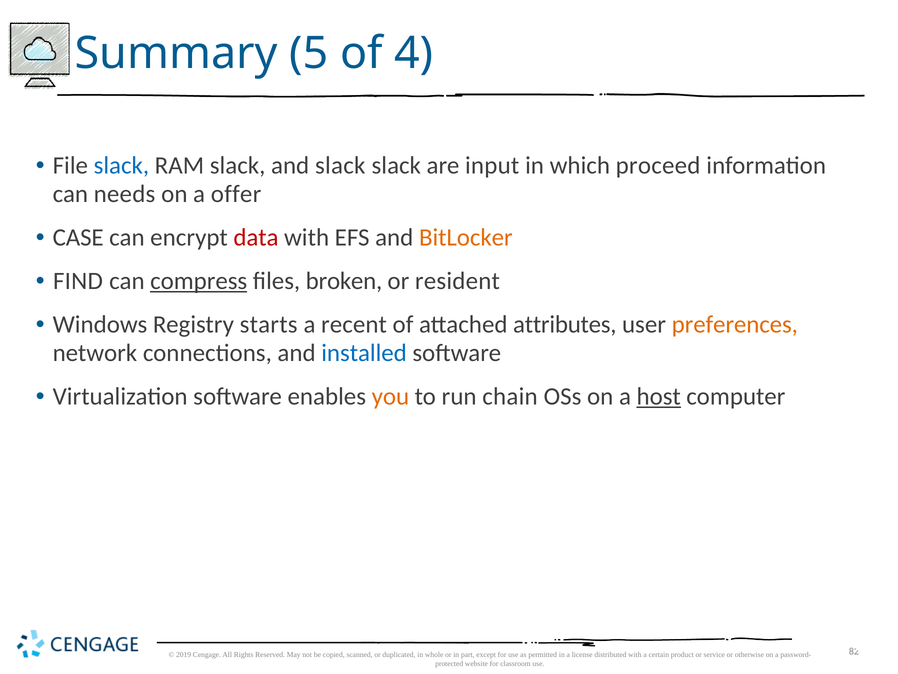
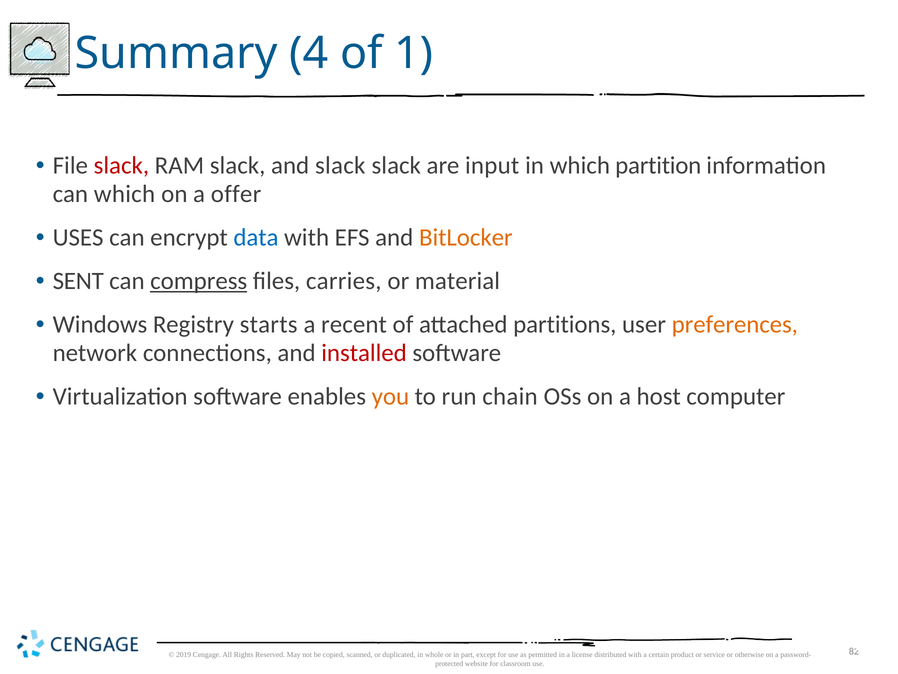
5: 5 -> 4 (309, 53)
4: 4 -> 1 (414, 53)
slack colour: blue -> red (121, 166)
proceed: proceed -> partition (658, 166)
can needs: needs -> which (124, 194)
CASE: CASE -> USES (78, 237)
data colour: red -> blue (256, 237)
FIND: FIND -> SENT (78, 281)
broken: broken -> carries (344, 281)
resident: resident -> material (458, 281)
attributes: attributes -> partitions (565, 324)
installed colour: blue -> red (364, 353)
host underline: present -> none (659, 396)
